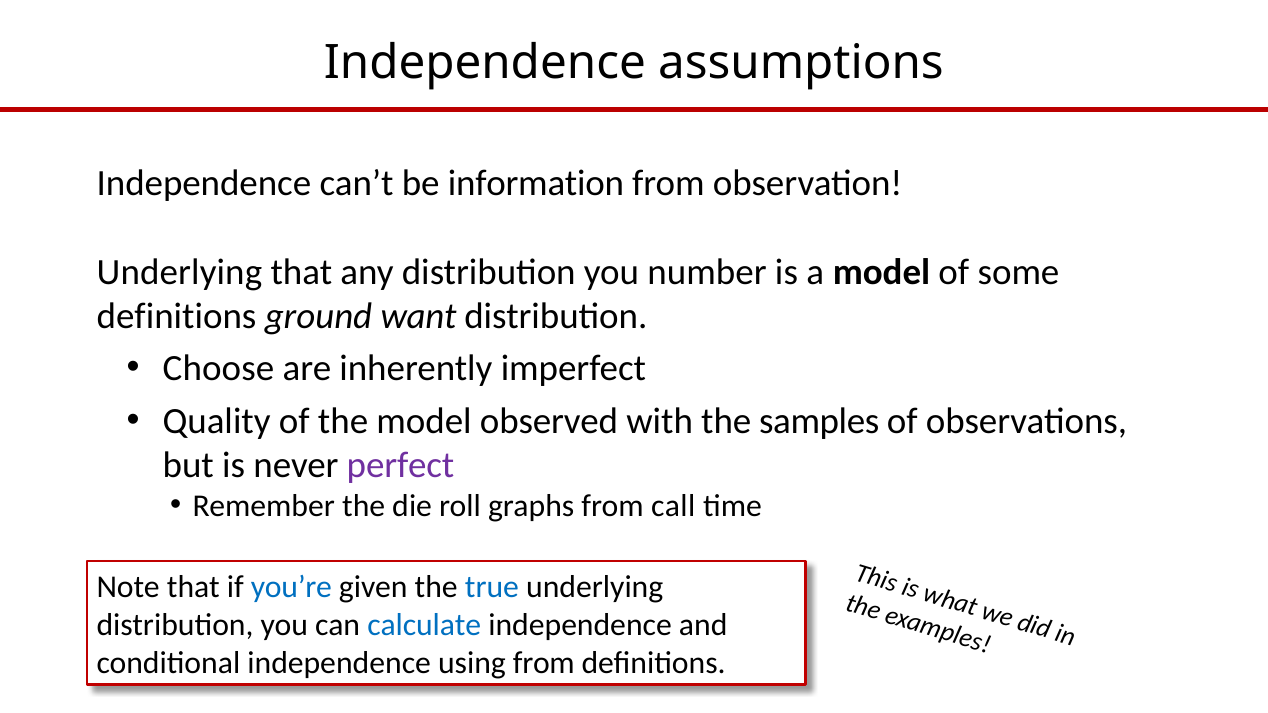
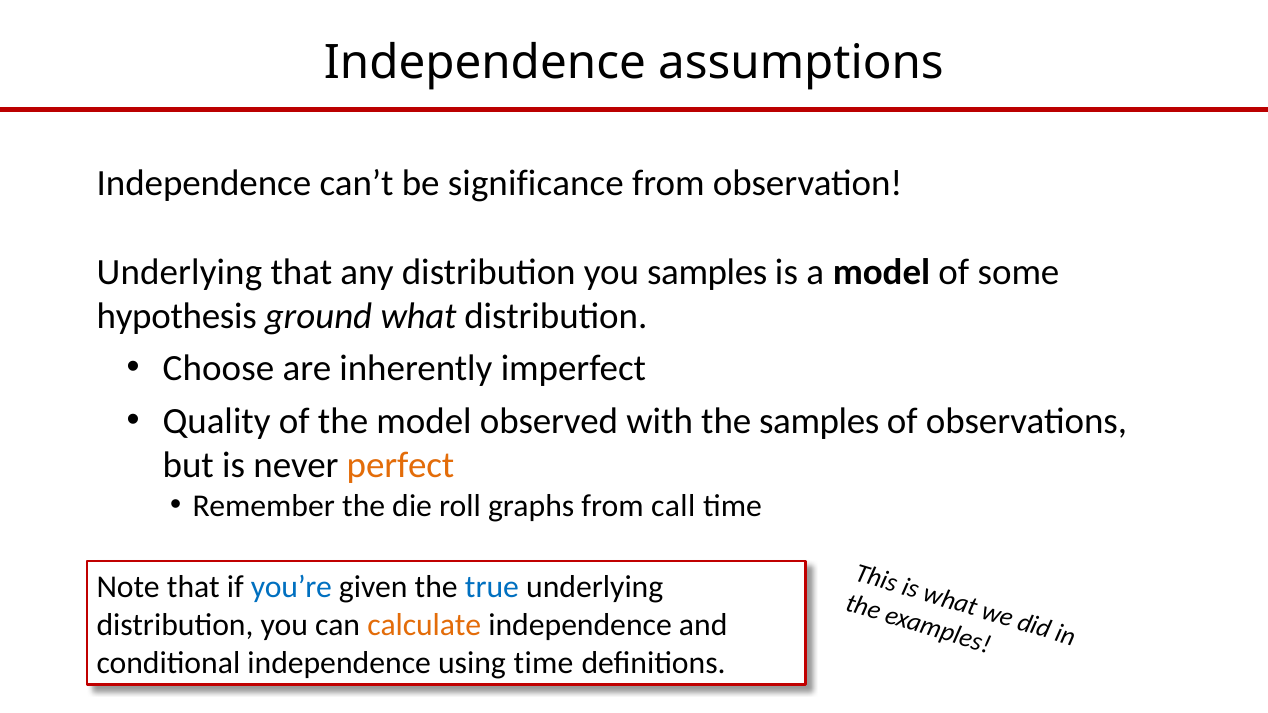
information: information -> significance (536, 183)
you number: number -> samples (707, 272)
definitions: definitions -> hypothesis (177, 316)
want: want -> what (419, 316)
perfect colour: purple -> orange (400, 466)
calculate colour: blue -> orange (424, 625)
using from: from -> time (544, 663)
